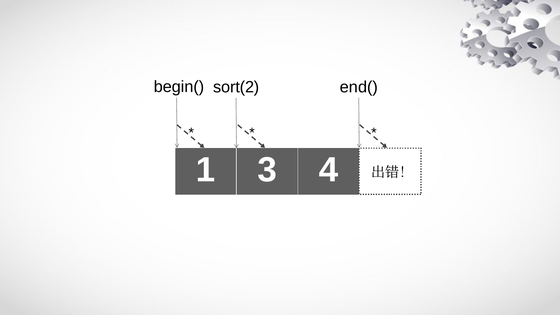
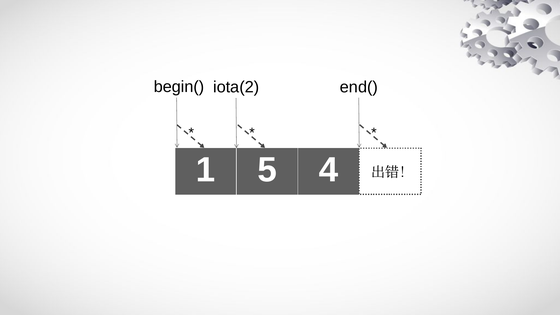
sort(2: sort(2 -> iota(2 (236, 87)
3: 3 -> 5 (267, 170)
